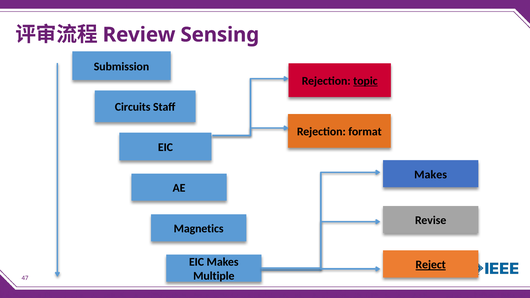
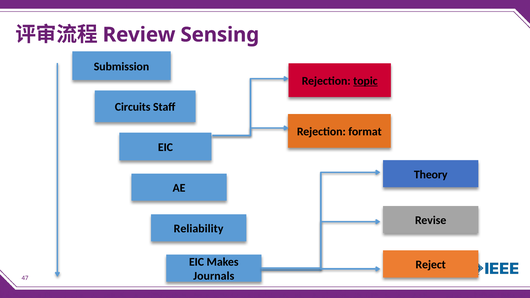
Makes: Makes -> Theory (431, 175)
Magnetics: Magnetics -> Reliability (199, 229)
Reject underline: present -> none (431, 265)
Multiple: Multiple -> Journals (214, 276)
